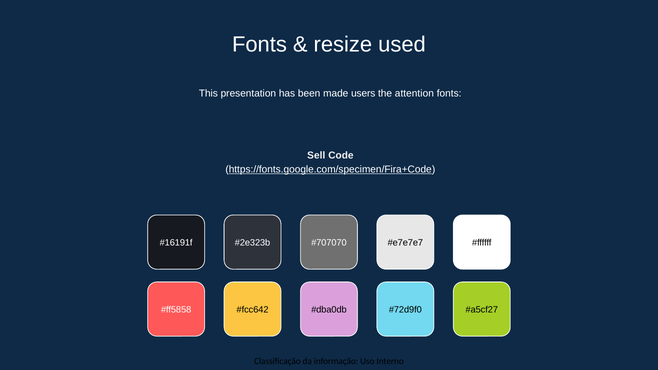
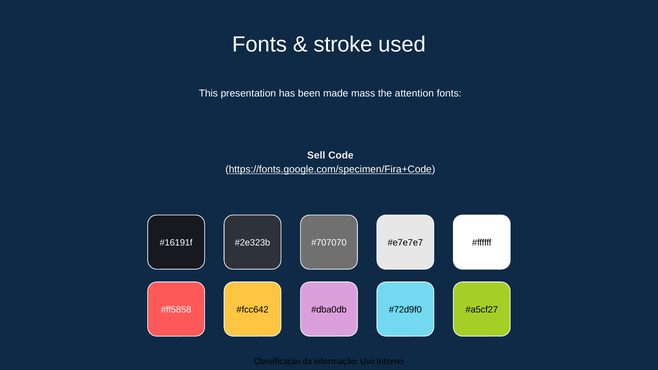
resize: resize -> stroke (343, 45)
users: users -> mass (363, 93)
